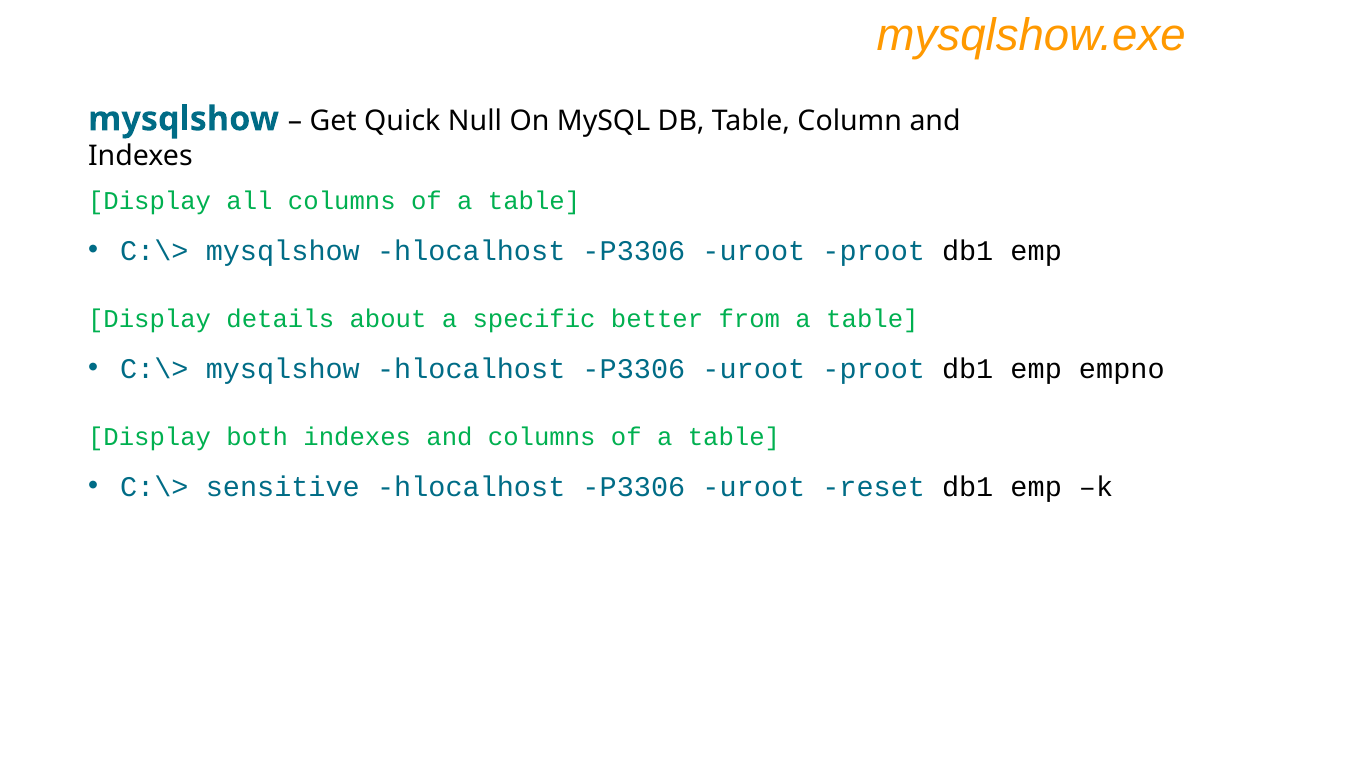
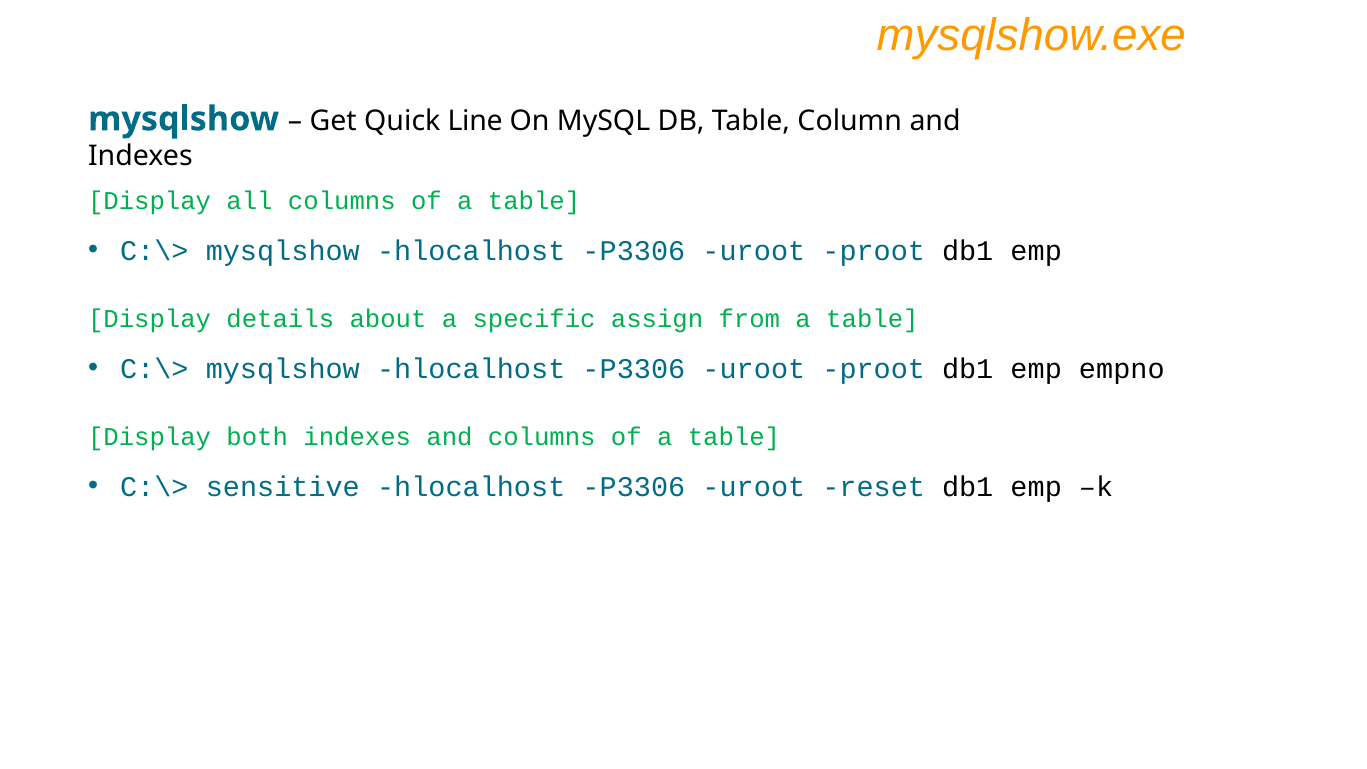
Null: Null -> Line (475, 121)
better: better -> assign (657, 319)
